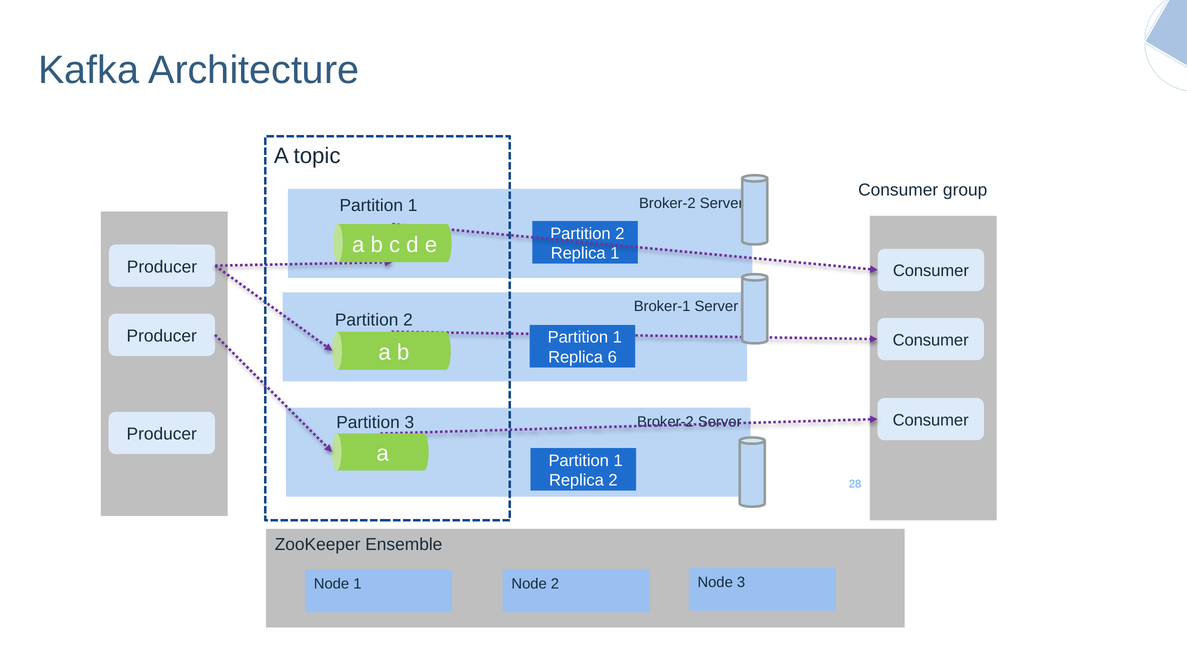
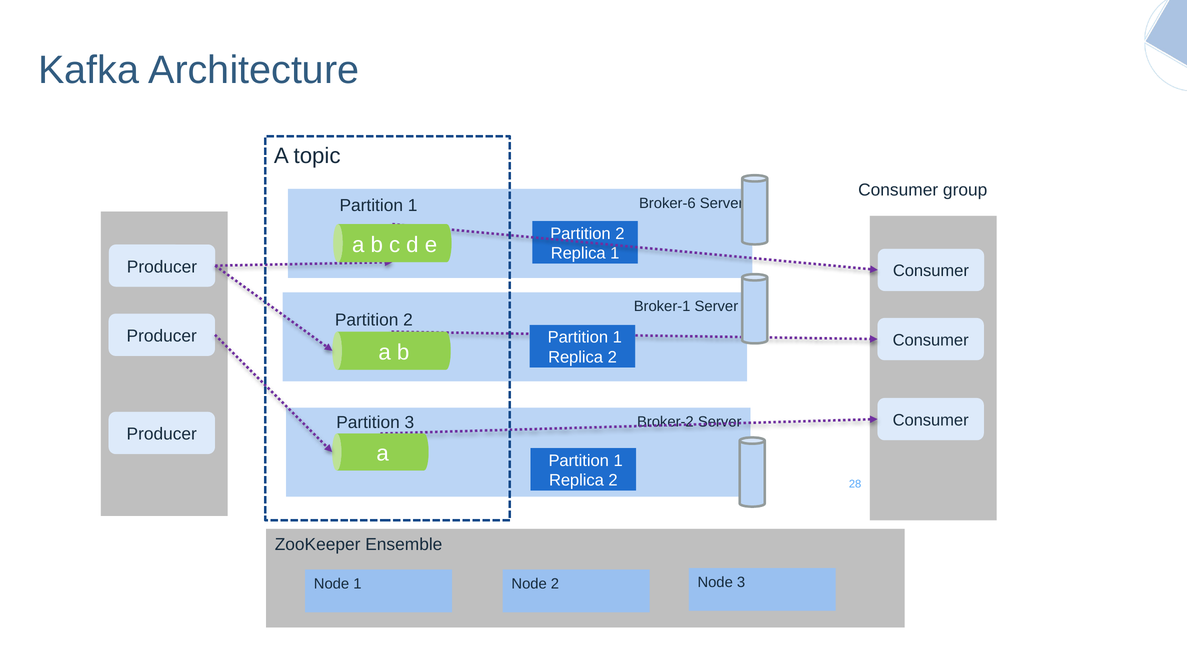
Broker-2: Broker-2 -> Broker-6 (667, 203)
6: 6 -> 2 (612, 357)
